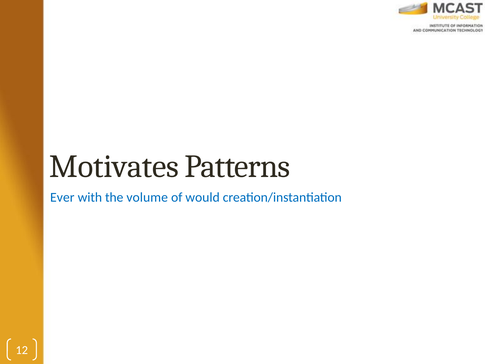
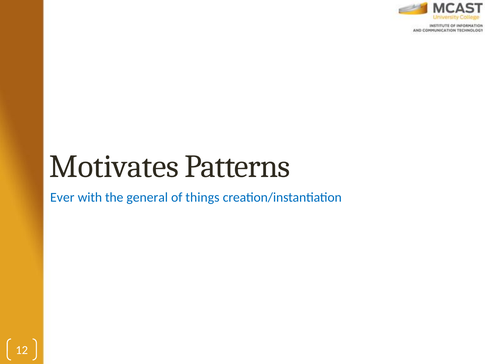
volume: volume -> general (147, 197)
would: would -> things (202, 197)
